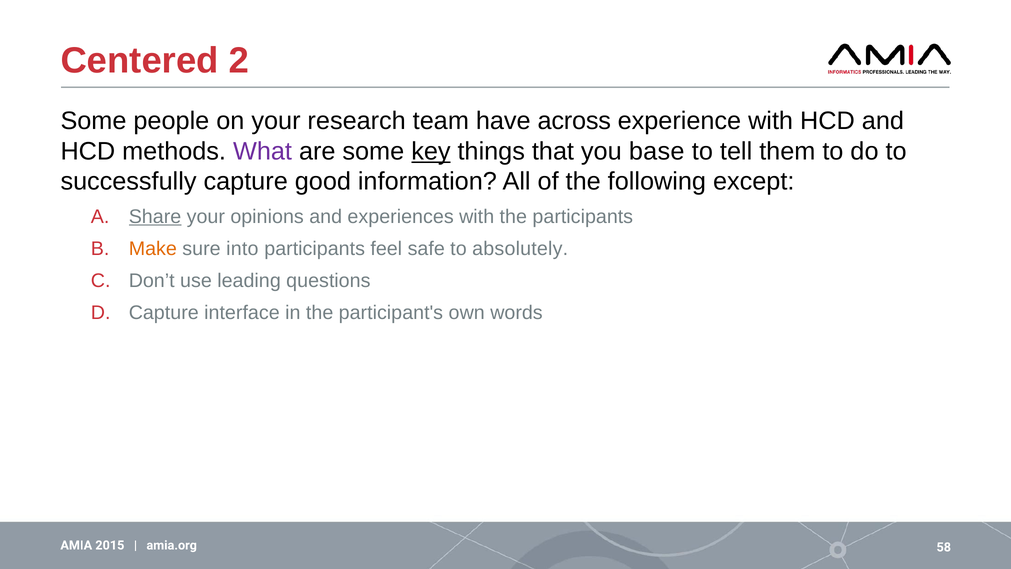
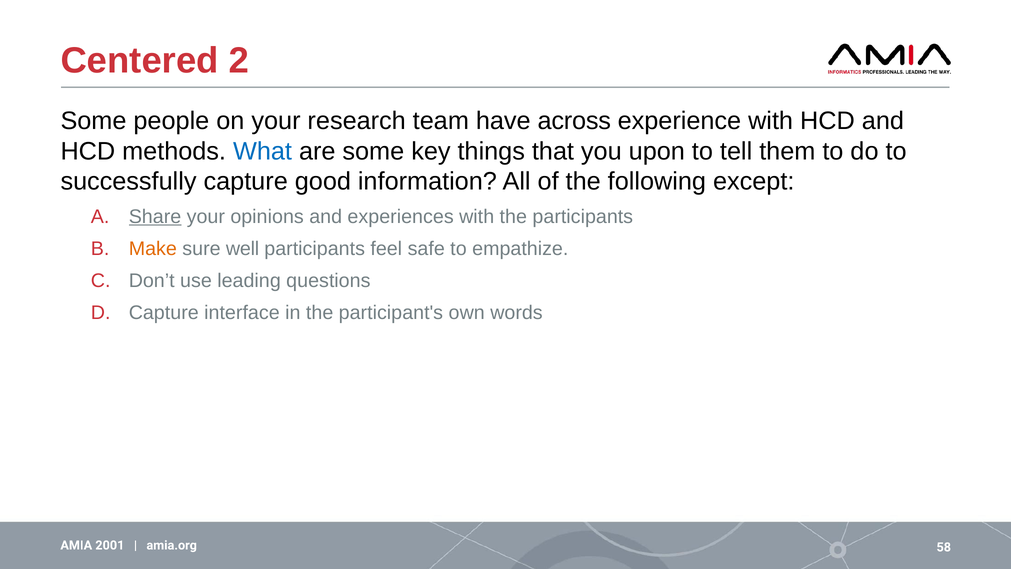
What colour: purple -> blue (263, 151)
key underline: present -> none (431, 151)
base: base -> upon (657, 151)
into: into -> well (243, 248)
absolutely: absolutely -> empathize (520, 248)
2015: 2015 -> 2001 (110, 545)
